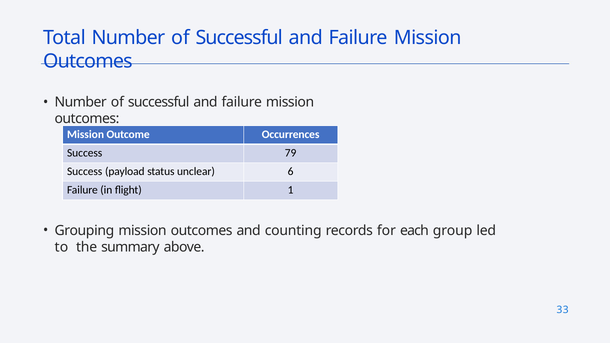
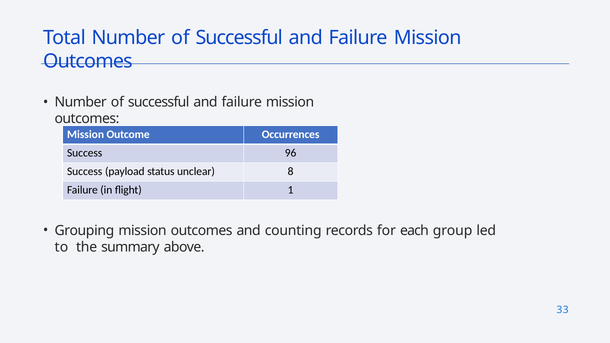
79: 79 -> 96 (291, 153)
6: 6 -> 8 (291, 172)
